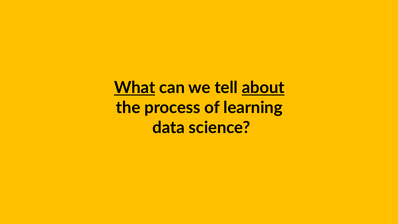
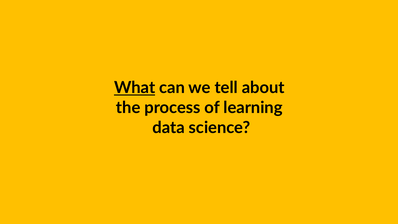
about underline: present -> none (263, 88)
